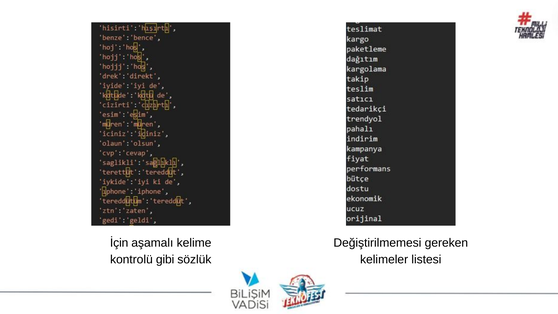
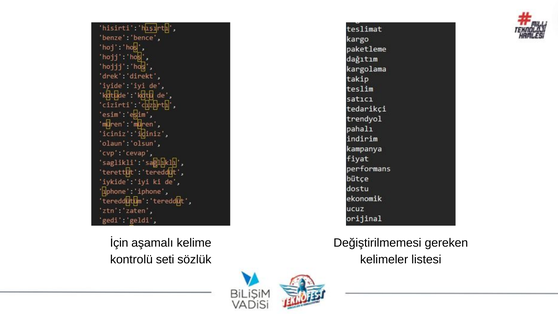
gibi: gibi -> seti (165, 259)
